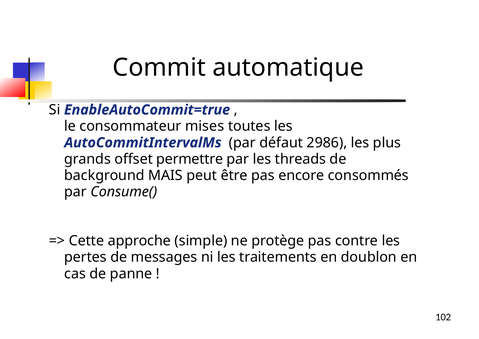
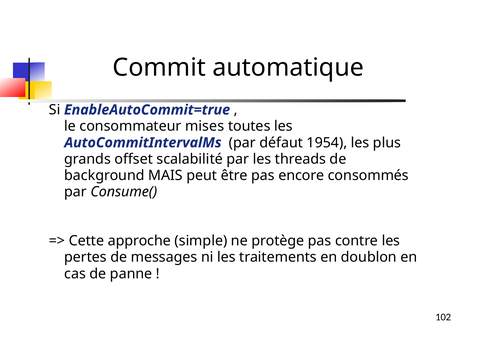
2986: 2986 -> 1954 (327, 143)
permettre: permettre -> scalabilité (190, 159)
